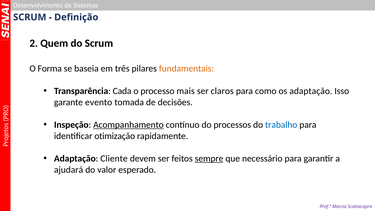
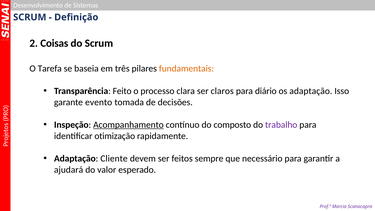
Quem: Quem -> Coisas (54, 43)
Forma: Forma -> Tarefa (50, 68)
Cada: Cada -> Feito (122, 91)
mais: mais -> clara (186, 91)
como: como -> diário (266, 91)
processos: processos -> composto (232, 125)
trabalho colour: blue -> purple (281, 125)
sempre underline: present -> none (209, 158)
